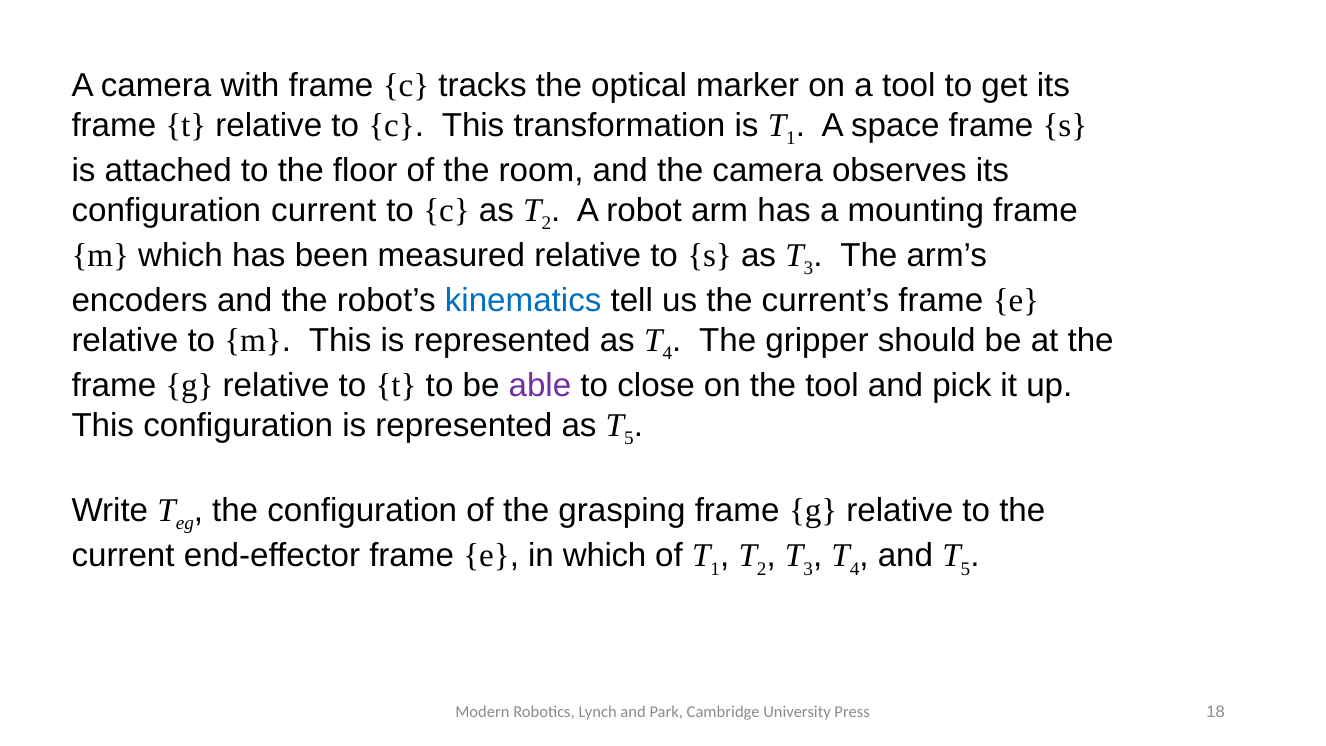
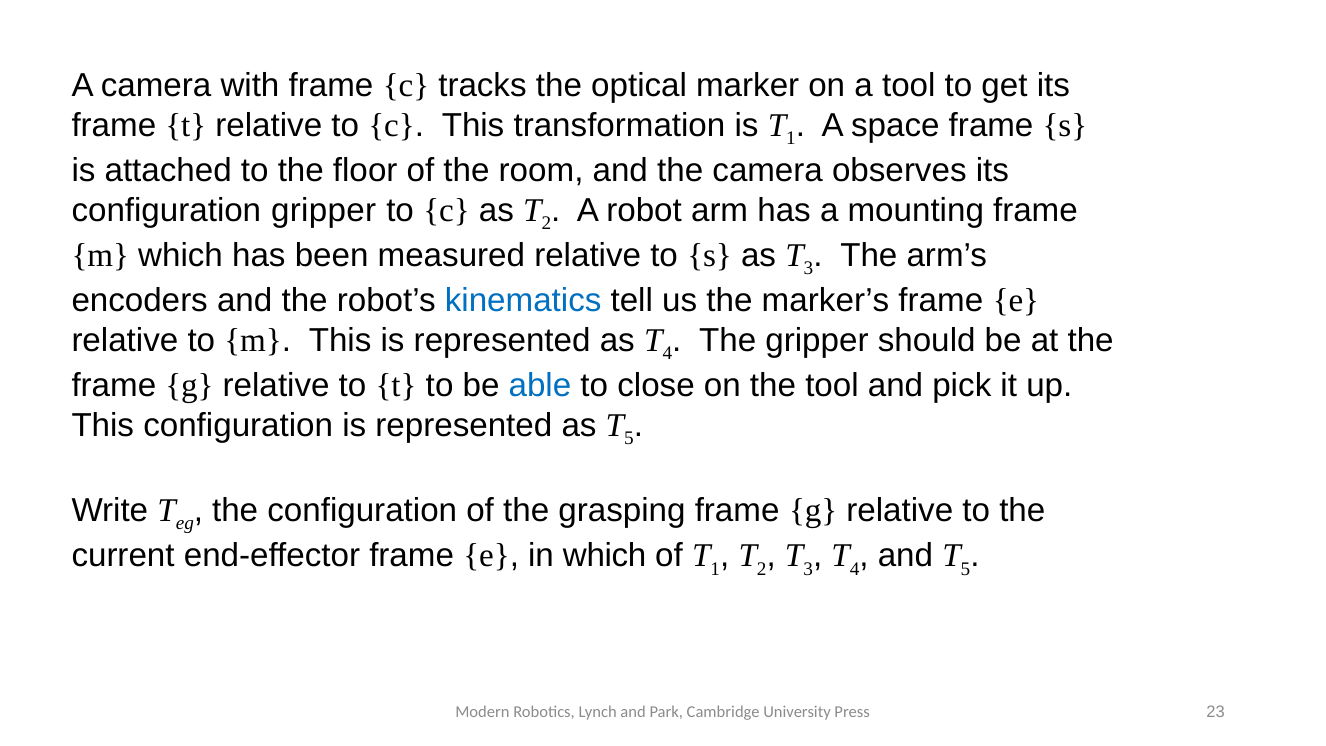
configuration current: current -> gripper (324, 210)
current’s: current’s -> marker’s (825, 301)
able colour: purple -> blue (540, 386)
18: 18 -> 23 (1216, 712)
